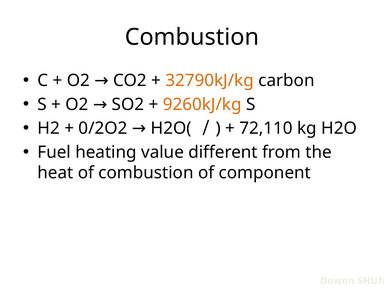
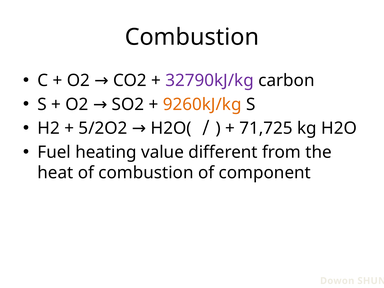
32790kJ/kg colour: orange -> purple (210, 81)
0/2O2: 0/2O2 -> 5/2O2 (103, 128)
72,110: 72,110 -> 71,725 (266, 128)
